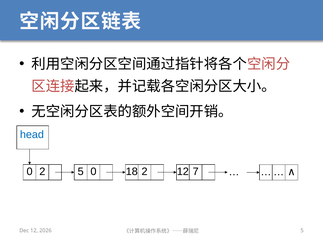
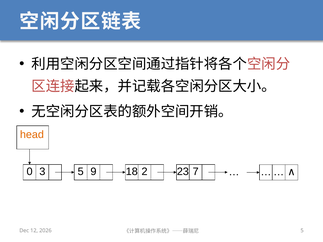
head colour: blue -> orange (32, 135)
0 2: 2 -> 3 (42, 172)
5 0: 0 -> 9 (93, 172)
2 12: 12 -> 23 (183, 172)
